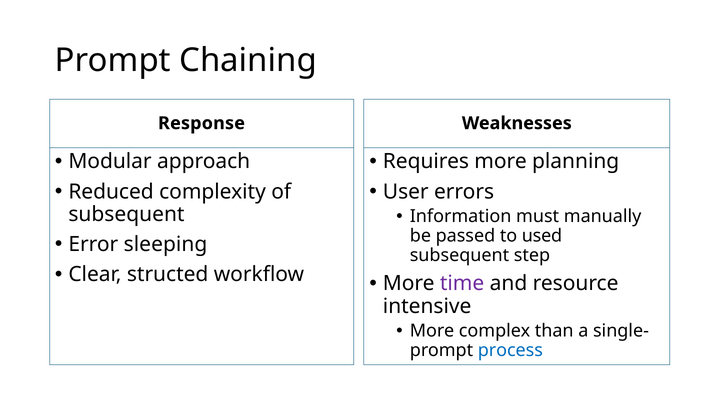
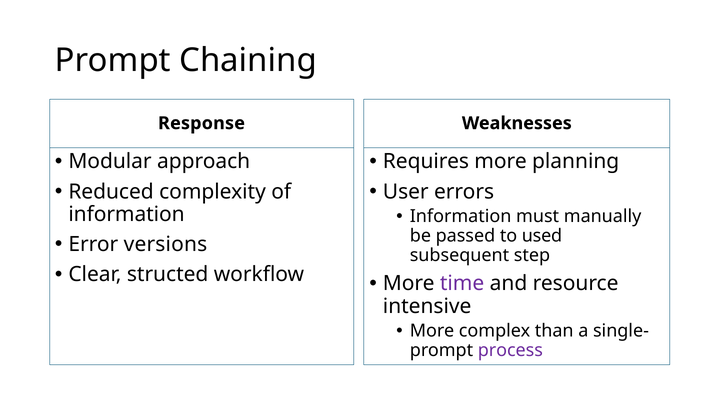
subsequent: subsequent -> information (127, 214)
sleeping: sleeping -> versions (165, 245)
process colour: blue -> purple (510, 351)
